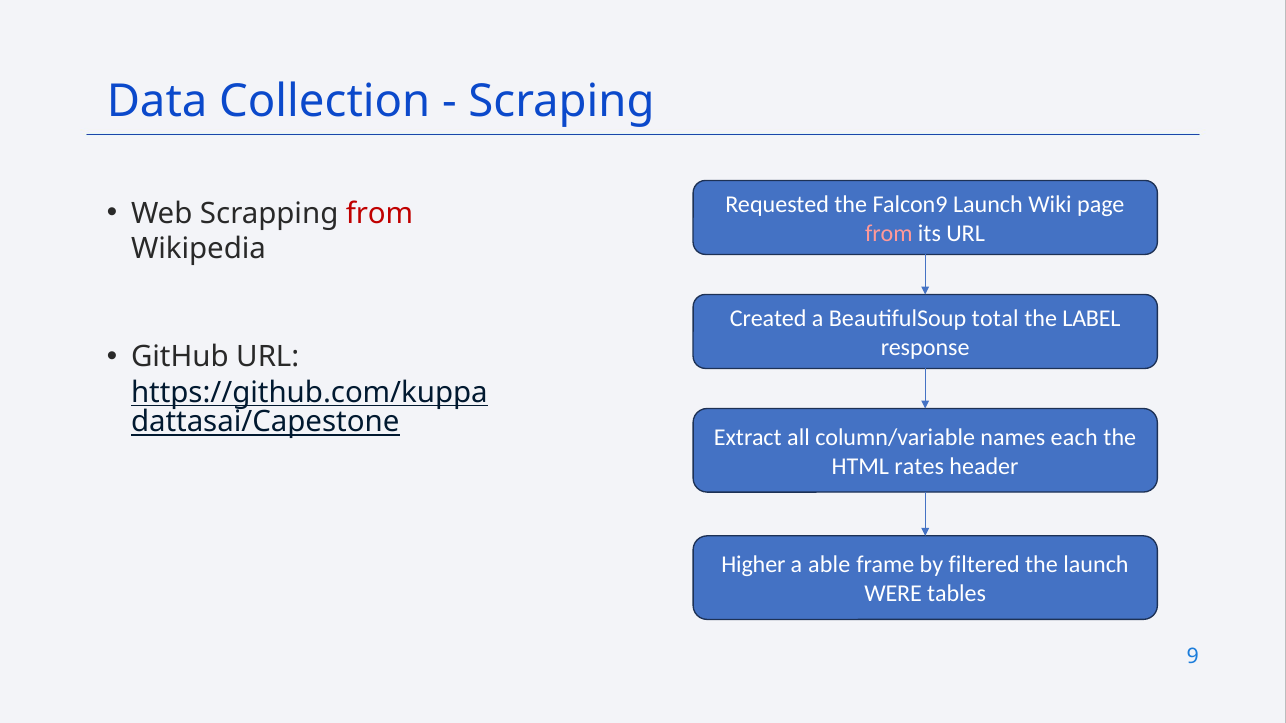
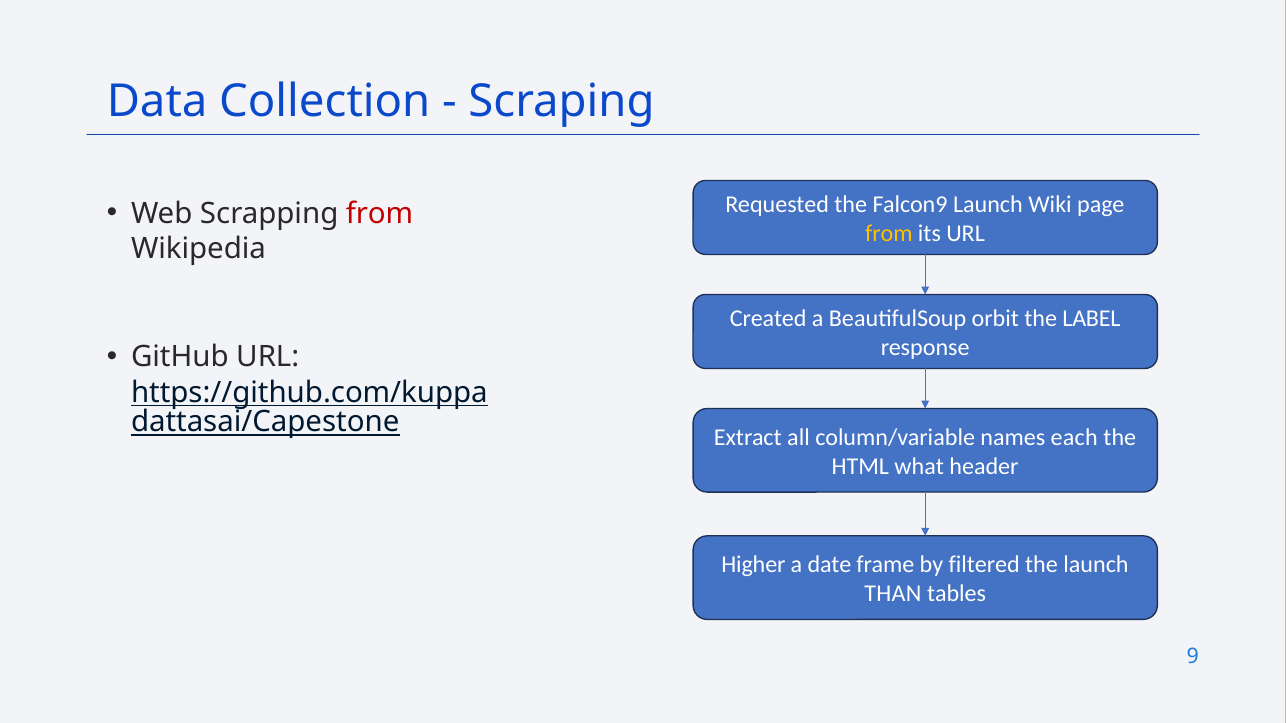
from colour: pink -> yellow (889, 234)
total: total -> orbit (995, 319)
rates: rates -> what (919, 467)
able: able -> date (829, 565)
WERE: WERE -> THAN (893, 594)
